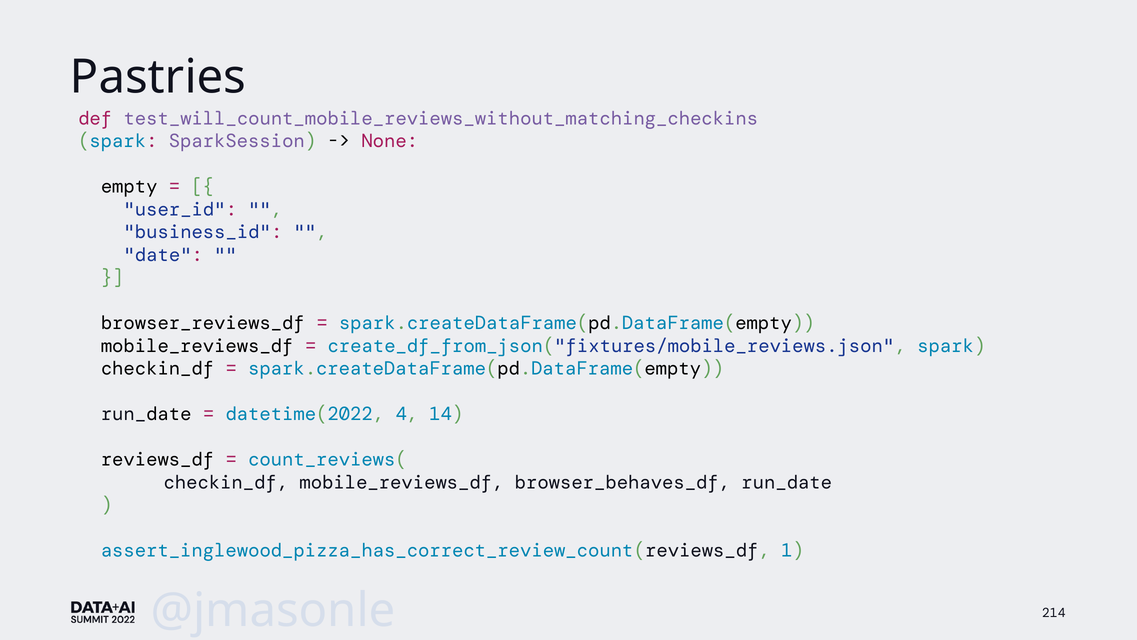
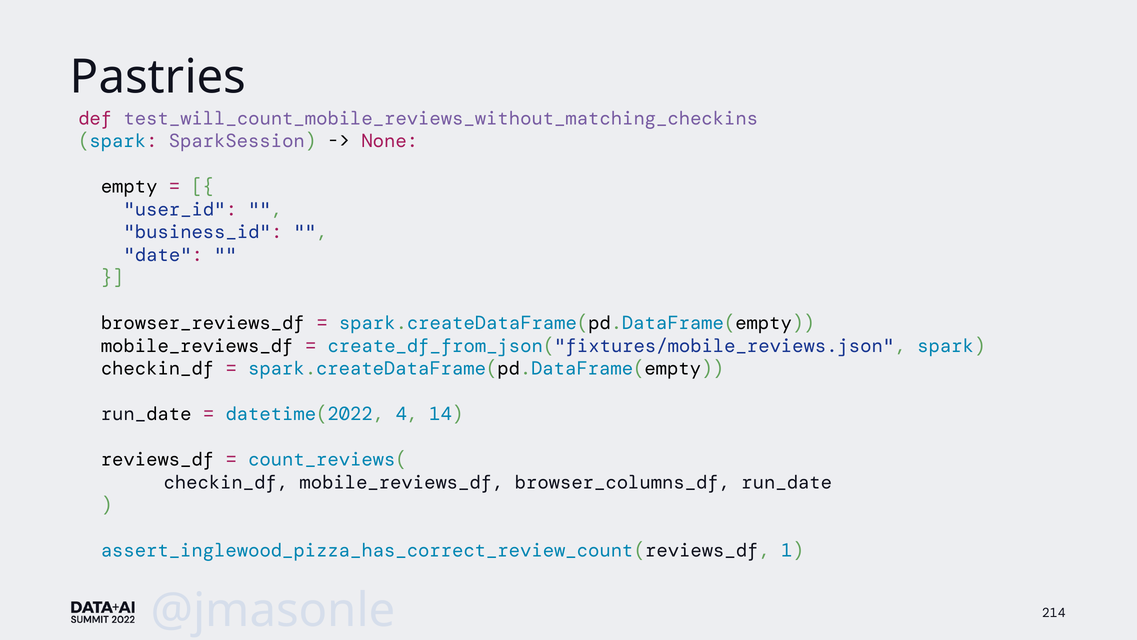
browser_behaves_df: browser_behaves_df -> browser_columns_df (622, 482)
